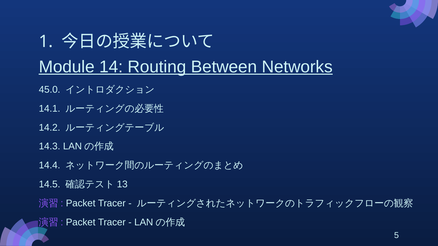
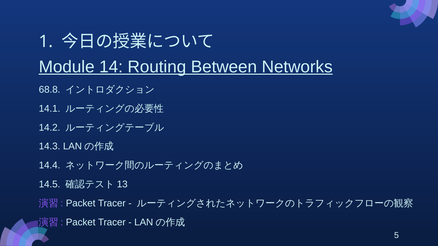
45.0: 45.0 -> 68.8 (50, 90)
